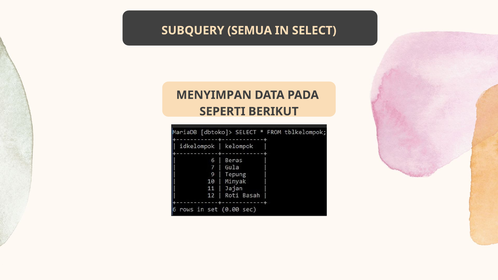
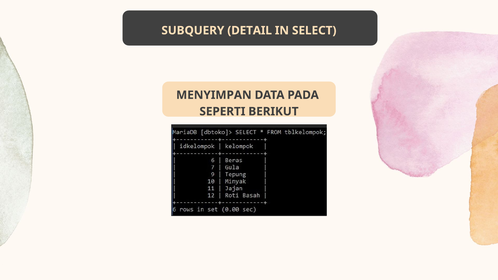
SEMUA: SEMUA -> DETAIL (250, 30)
